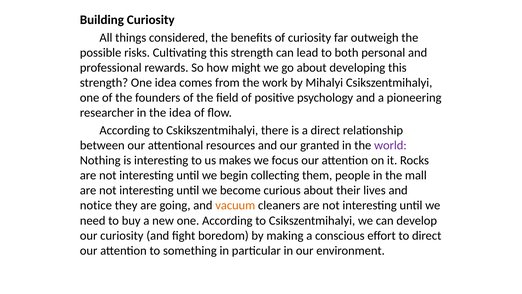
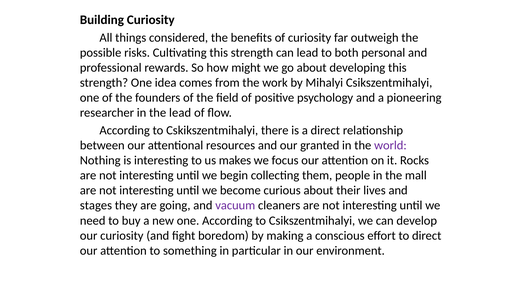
the idea: idea -> lead (180, 113)
notice: notice -> stages (96, 205)
vacuum colour: orange -> purple (235, 205)
